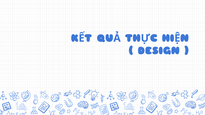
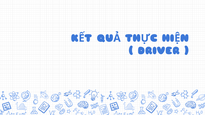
DESIGN: DESIGN -> DRIVER (159, 51)
